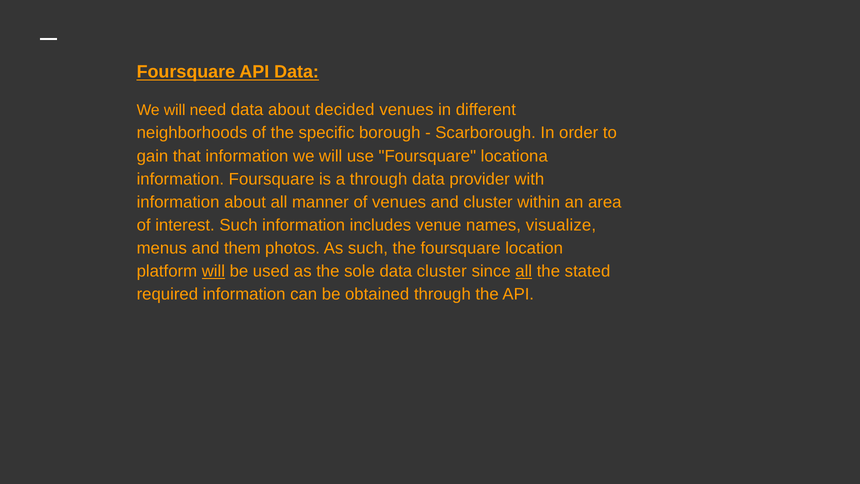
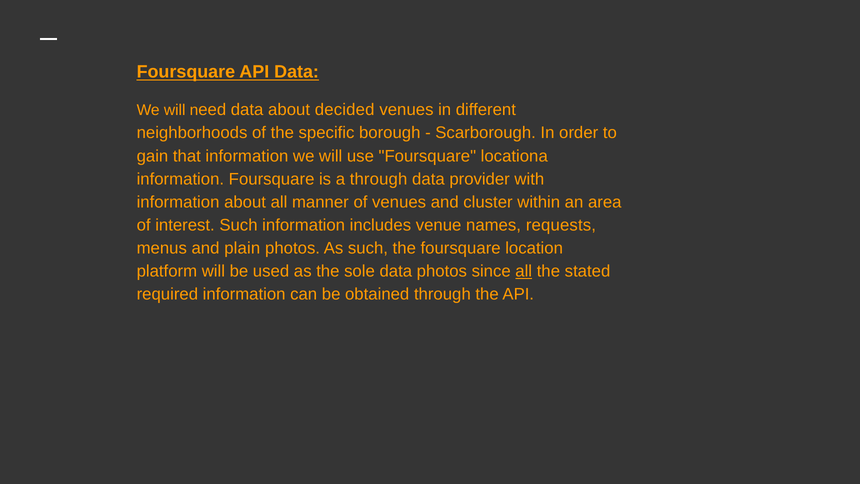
visualize: visualize -> requests (561, 225)
them: them -> plain (242, 248)
will underline: present -> none (213, 271)
data cluster: cluster -> photos (442, 271)
